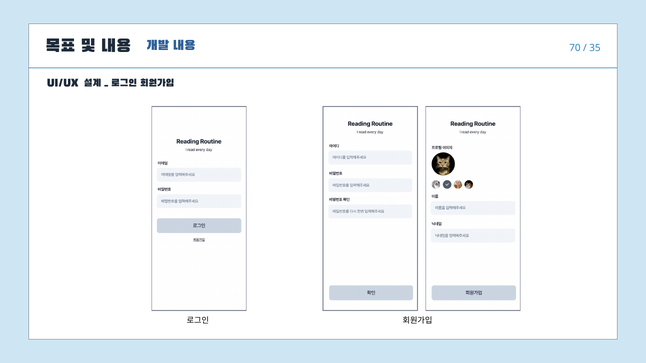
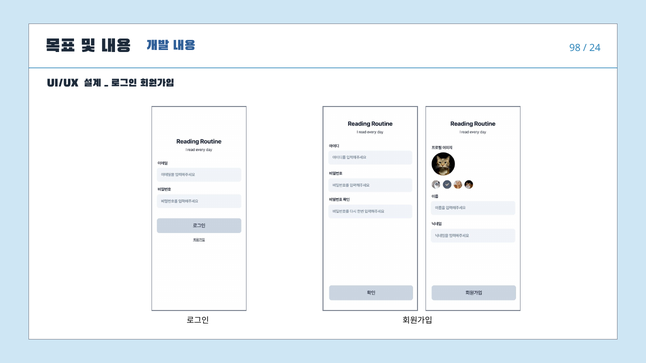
70: 70 -> 98 (575, 48)
35: 35 -> 24 (595, 48)
